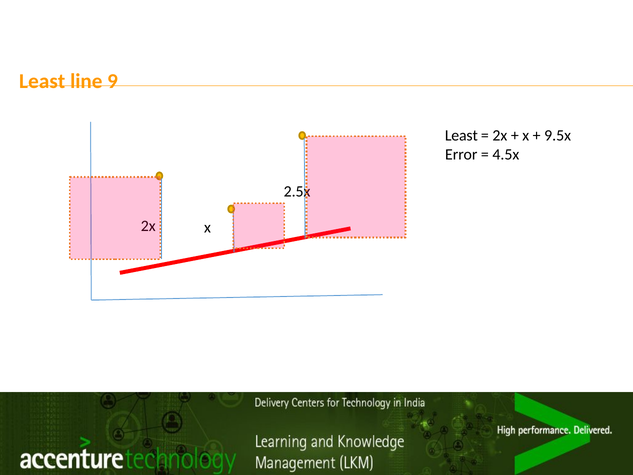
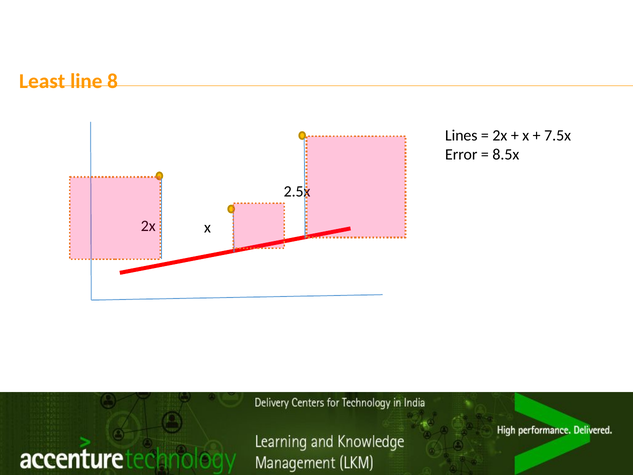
9: 9 -> 8 (113, 81)
Least: Least -> Lines (461, 135)
9.5x: 9.5x -> 7.5x (558, 135)
4.5x: 4.5x -> 8.5x (506, 154)
